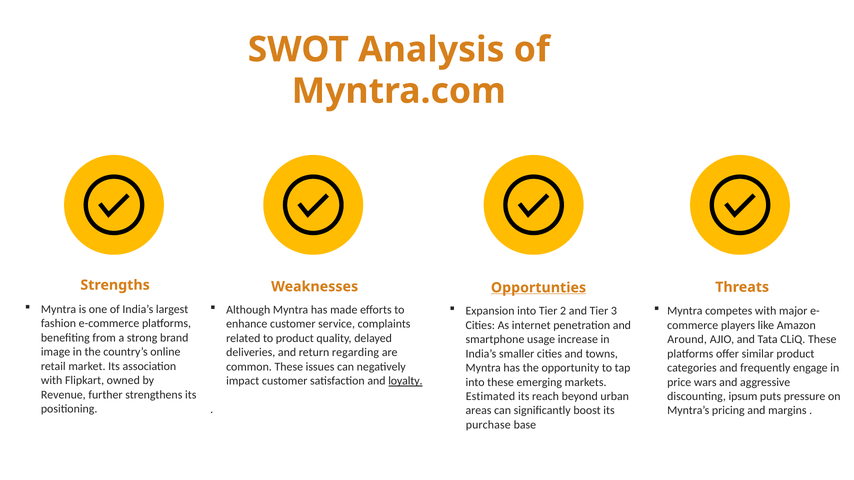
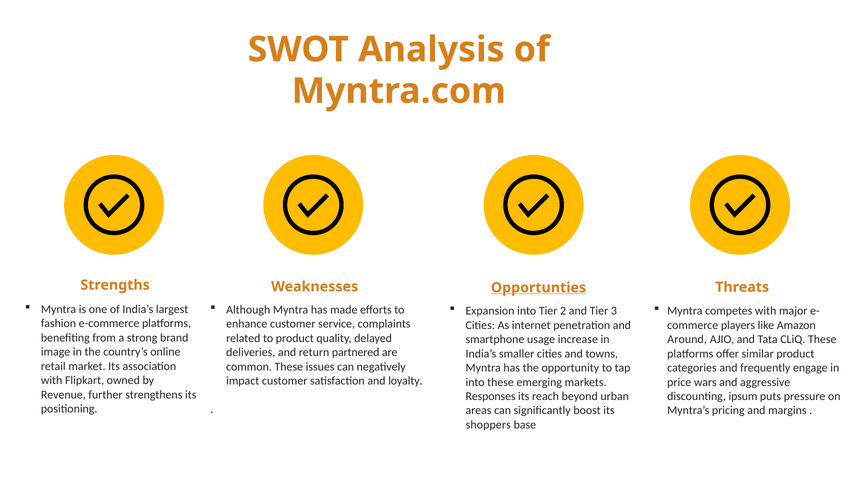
regarding: regarding -> partnered (356, 353)
loyalty underline: present -> none (405, 381)
Estimated: Estimated -> Responses (491, 397)
purchase: purchase -> shoppers (488, 425)
